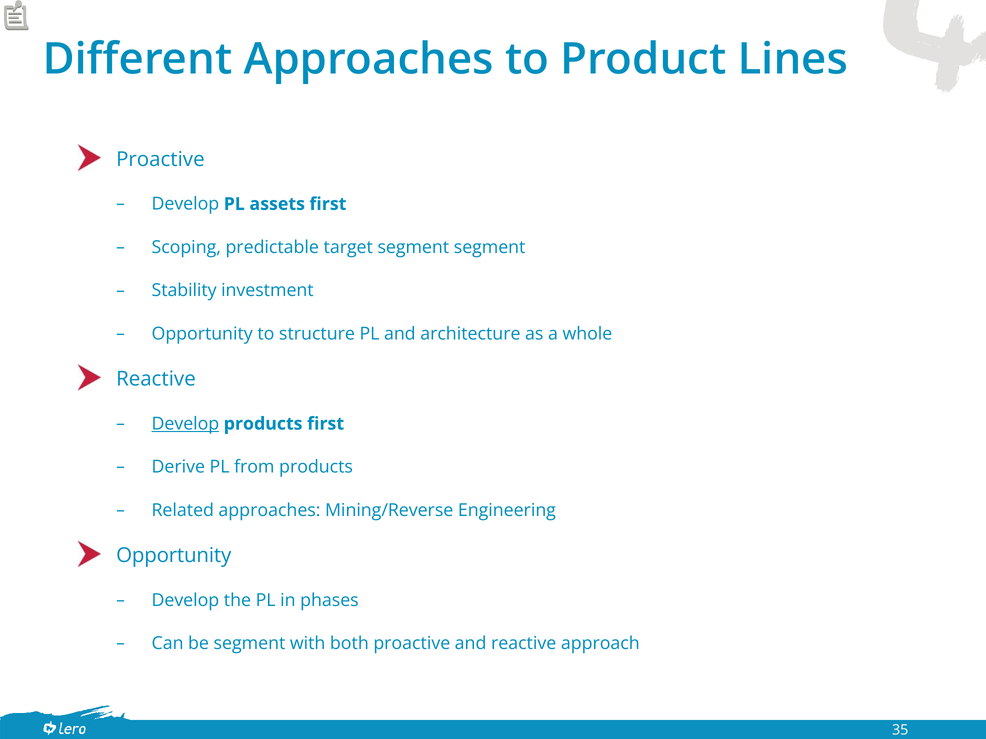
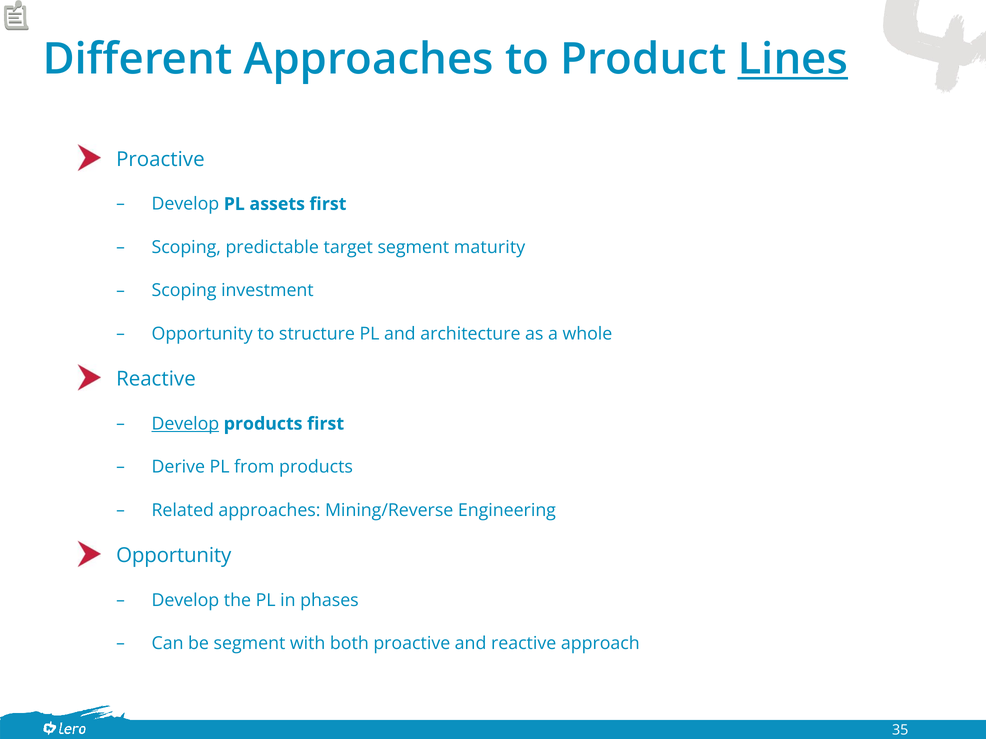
Lines underline: none -> present (793, 59)
segment segment: segment -> maturity (490, 247)
Stability: Stability -> Scoping (184, 291)
